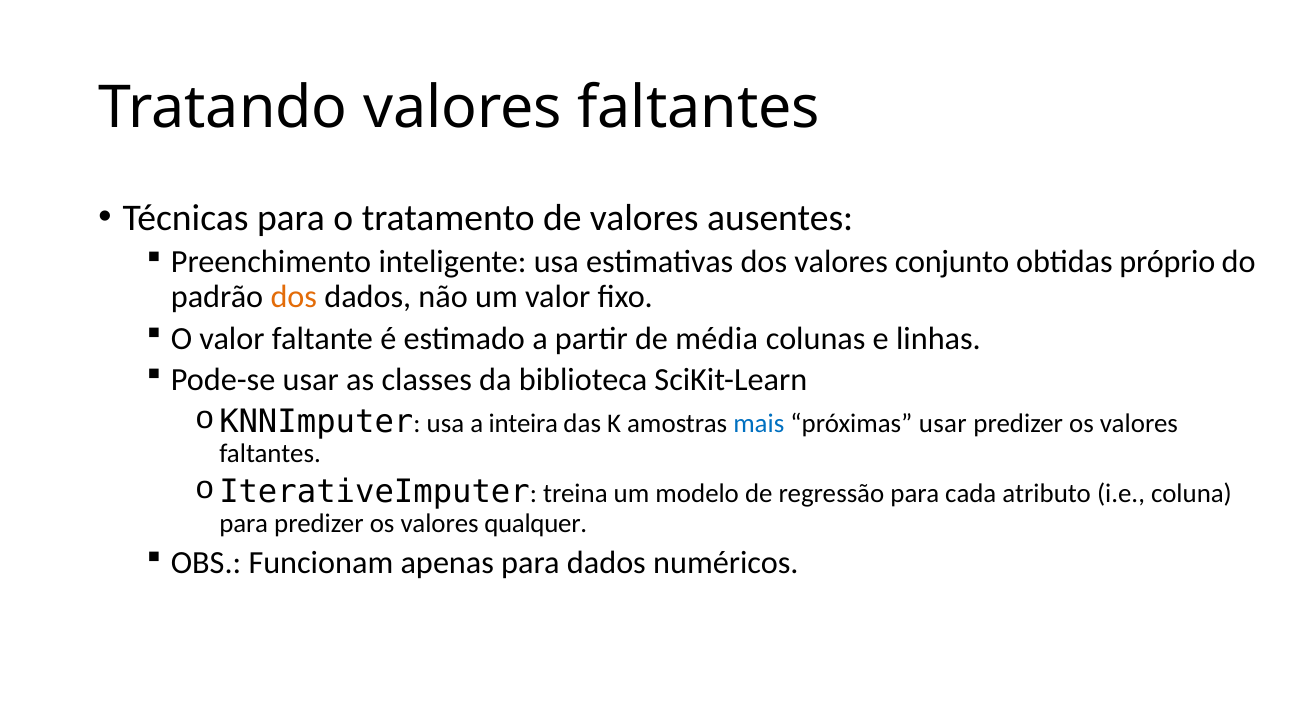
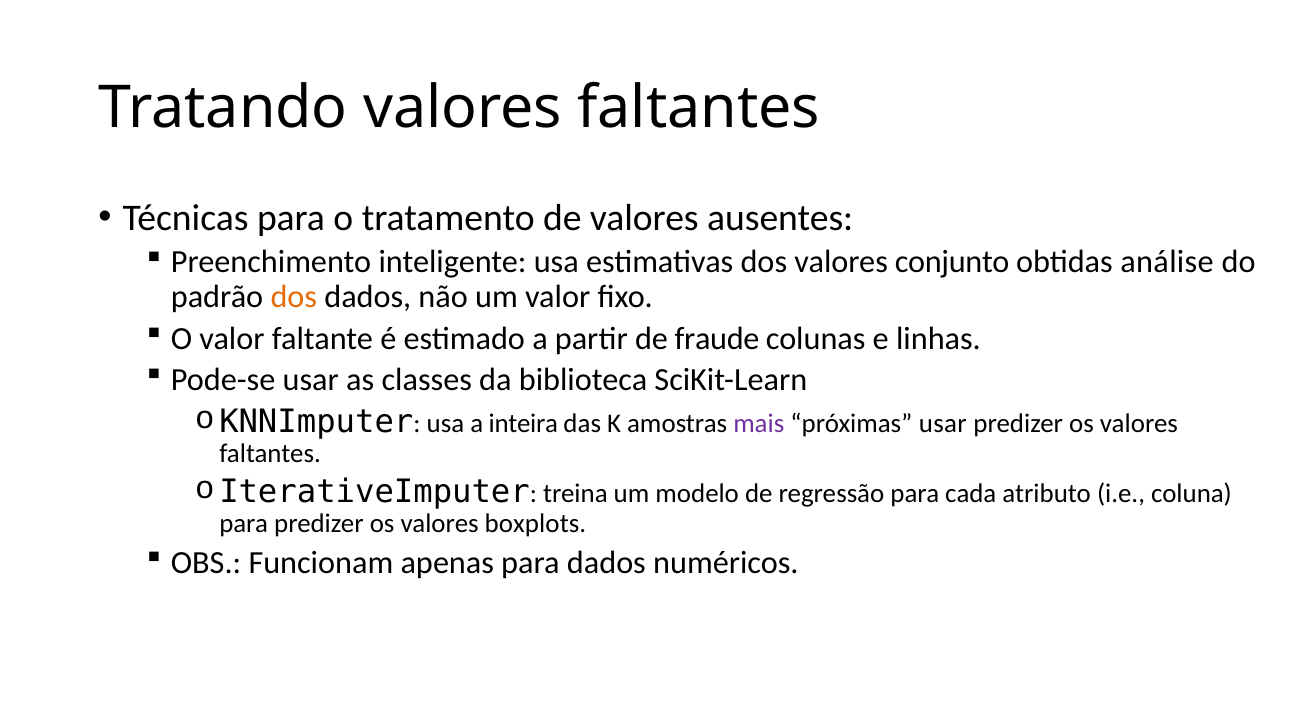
próprio: próprio -> análise (1167, 262)
média: média -> fraude (717, 339)
mais colour: blue -> purple (759, 424)
qualquer: qualquer -> boxplots (535, 524)
